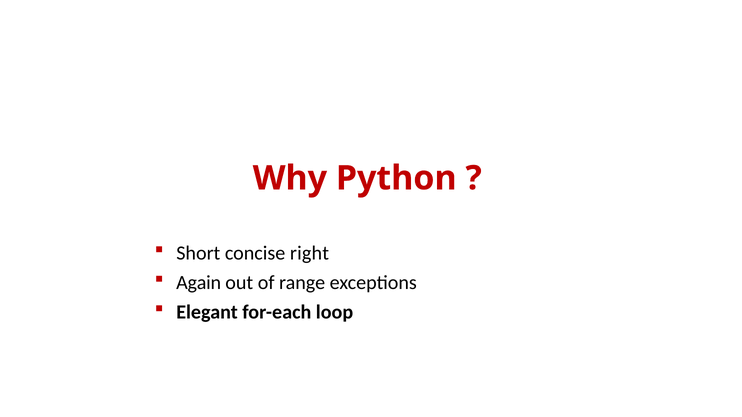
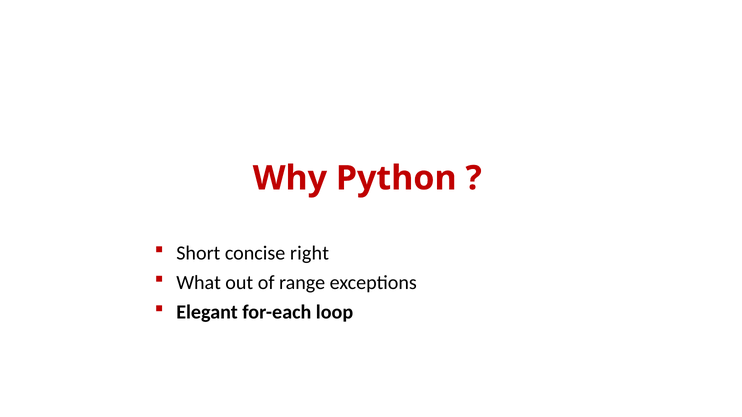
Again: Again -> What (199, 283)
